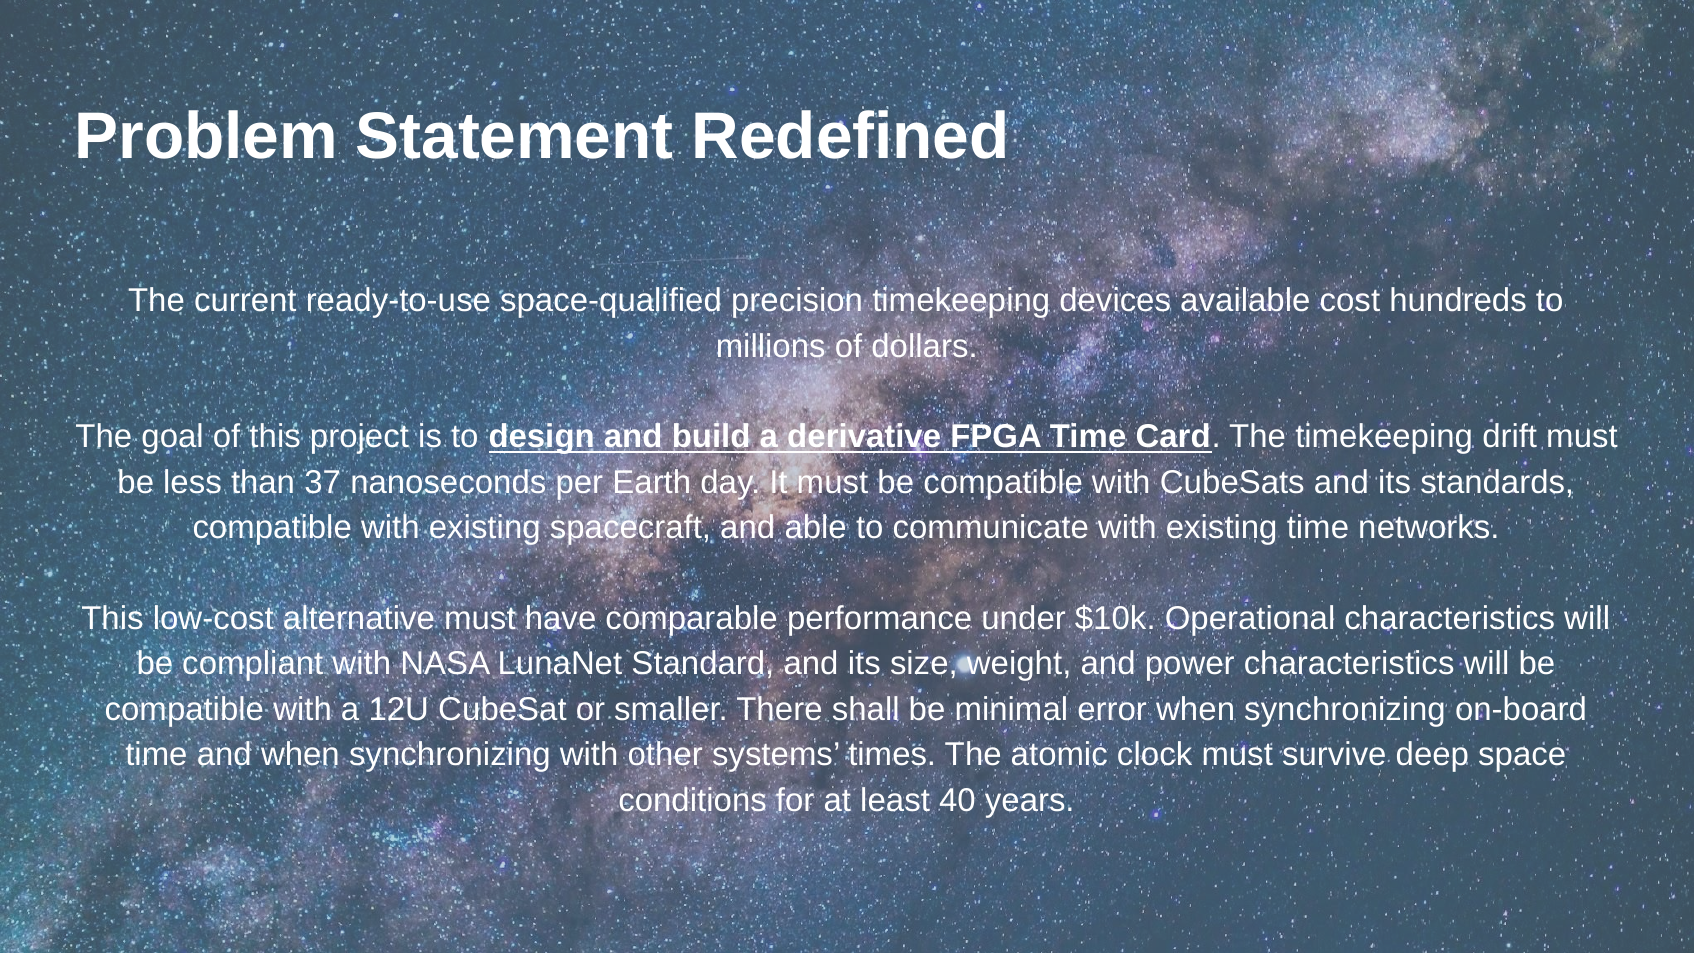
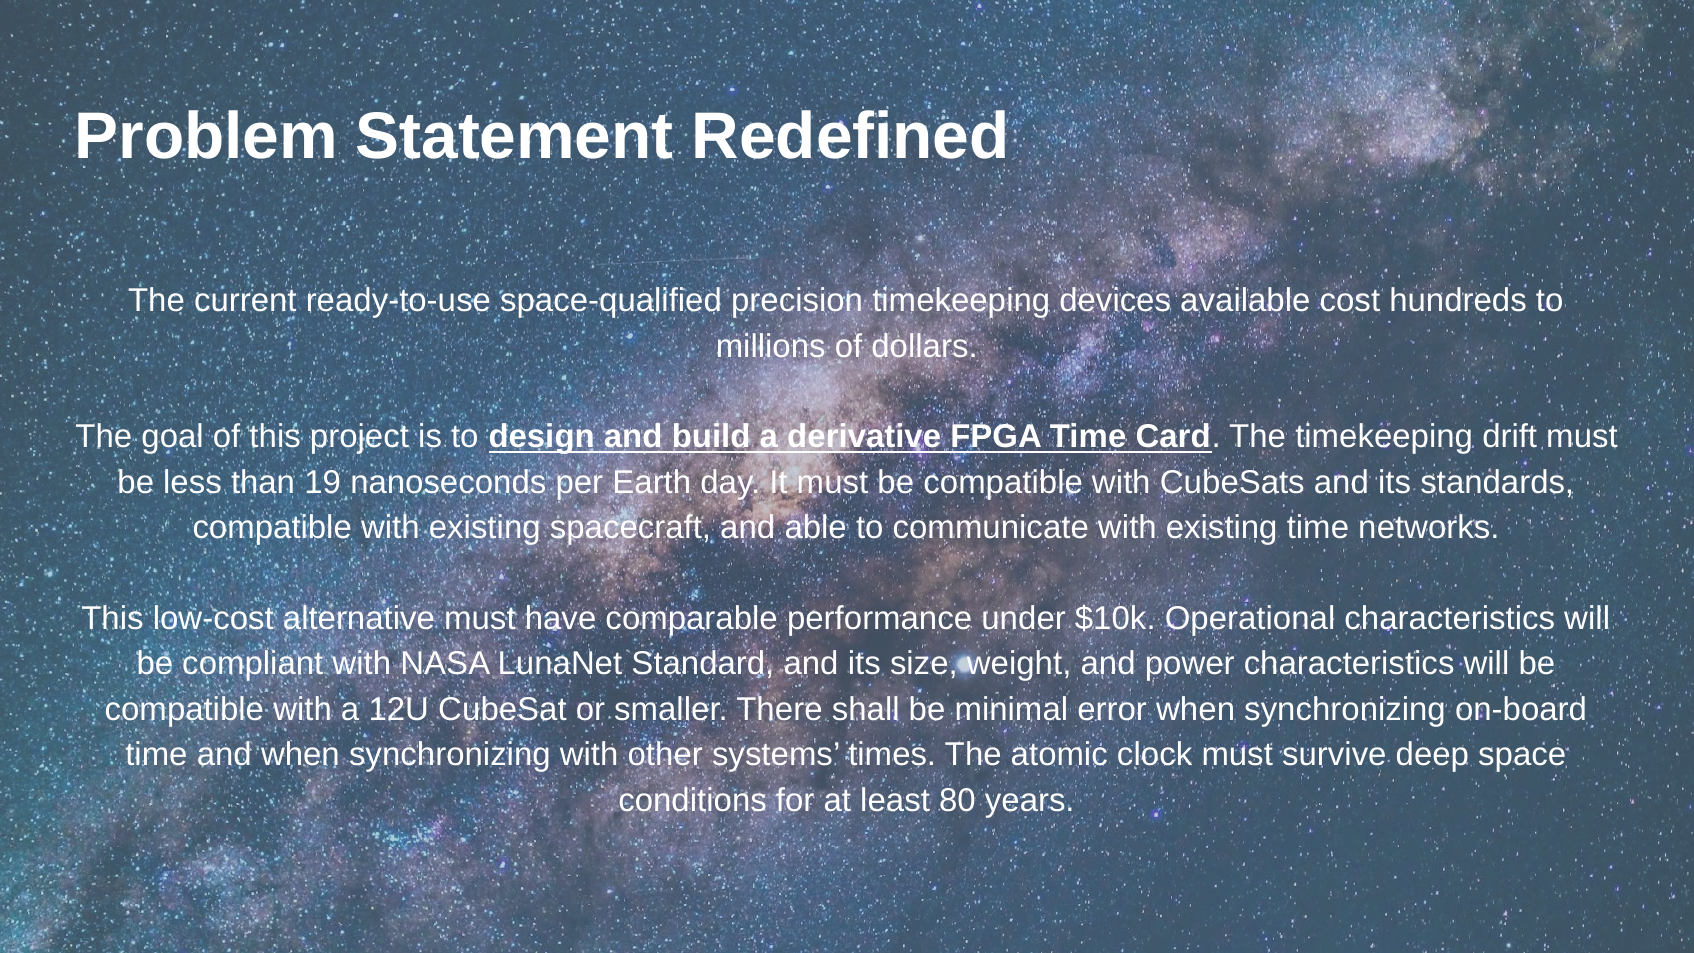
37: 37 -> 19 (323, 482)
40: 40 -> 80 (957, 800)
